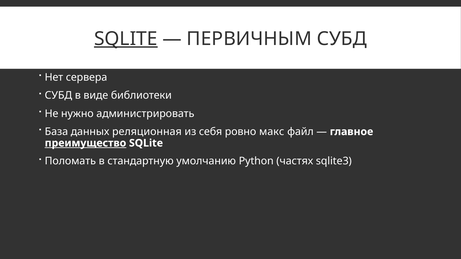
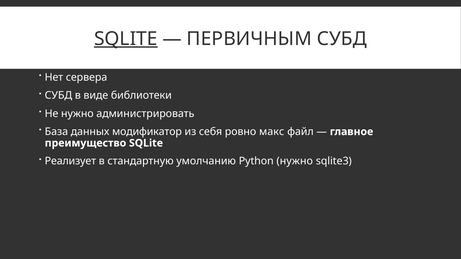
реляционная: реляционная -> модификатор (147, 132)
преимущество underline: present -> none (85, 143)
Поломать: Поломать -> Реализует (70, 161)
Python частях: частях -> нужно (295, 161)
